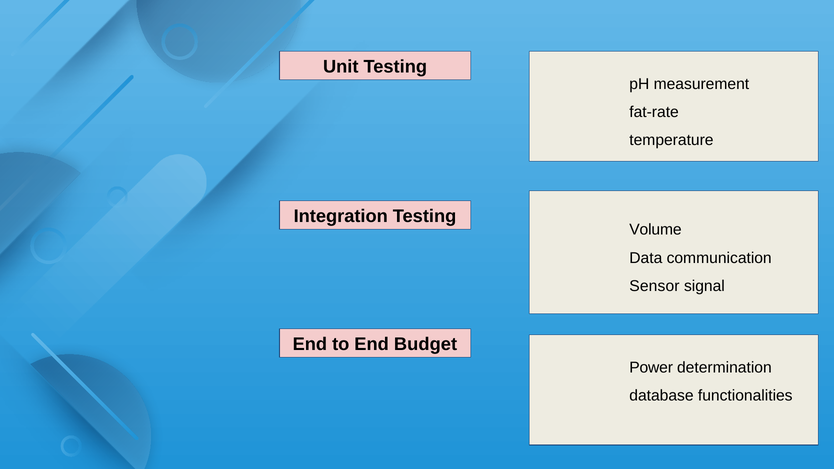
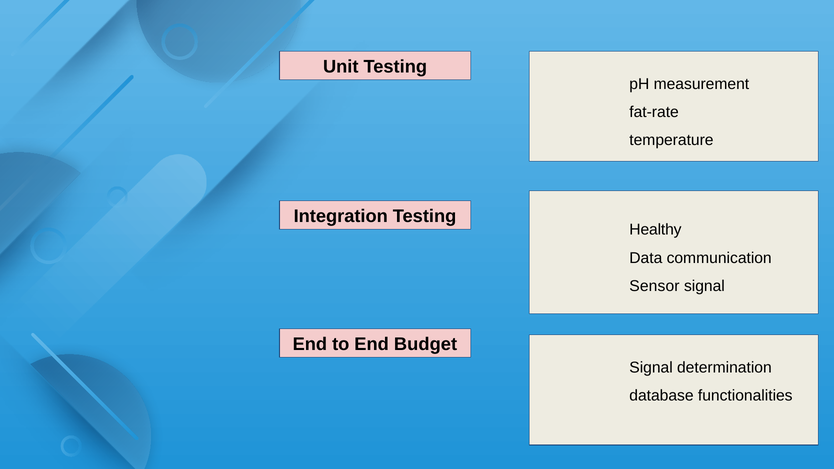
Volume: Volume -> Healthy (655, 230)
Power: Power -> Signal (651, 368)
